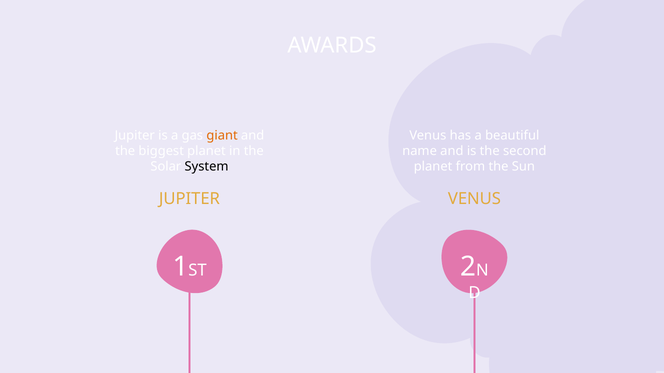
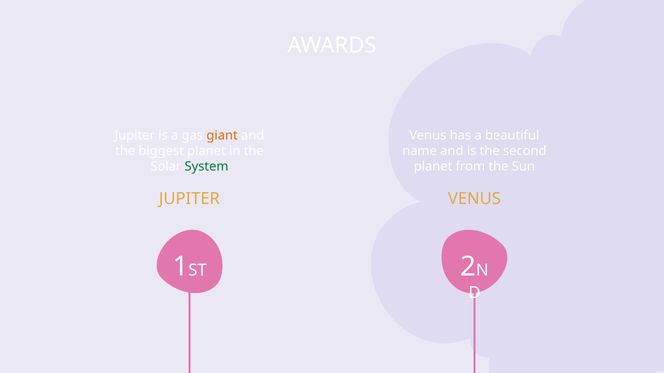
System colour: black -> green (207, 167)
